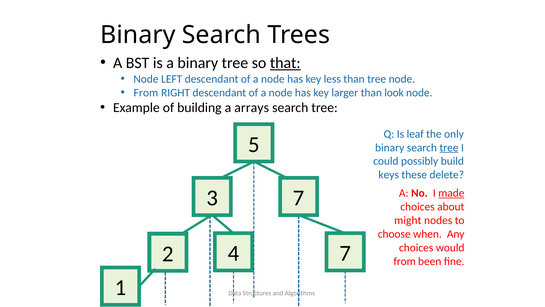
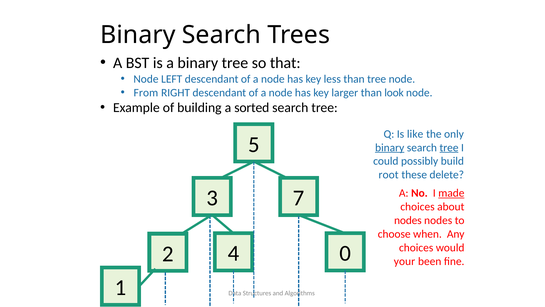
that underline: present -> none (285, 63)
arrays: arrays -> sorted (252, 108)
leaf: leaf -> like (415, 134)
binary underline: none -> present (390, 147)
keys: keys -> root (389, 175)
might: might -> nodes (408, 220)
2 7: 7 -> 0 (345, 253)
from: from -> your (405, 261)
